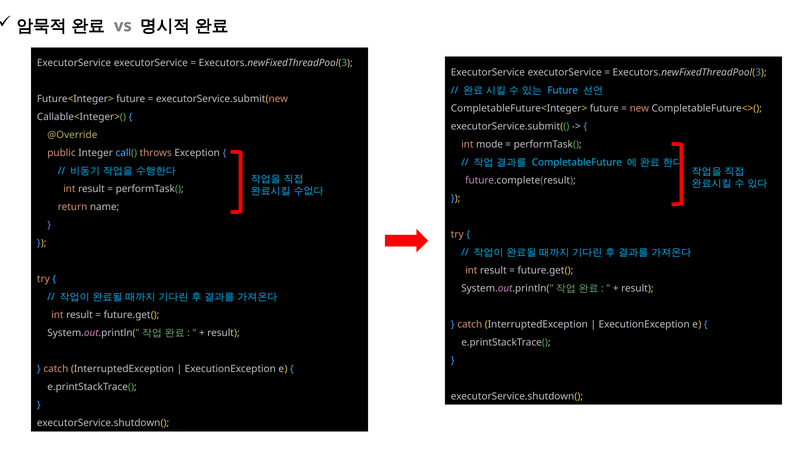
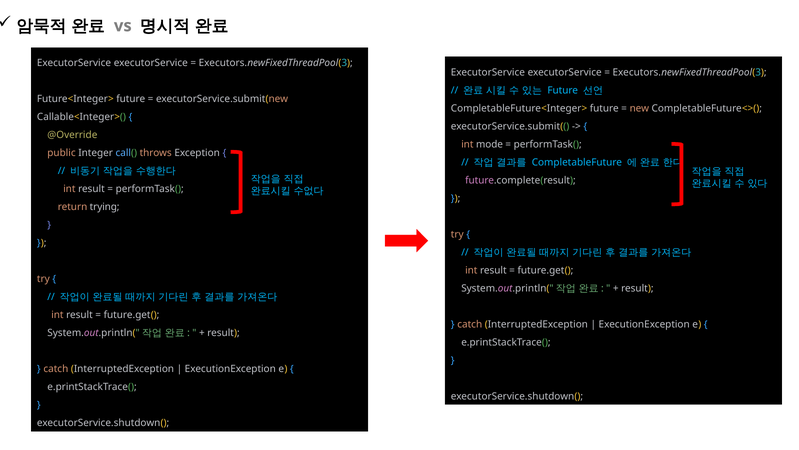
name: name -> trying (105, 207)
